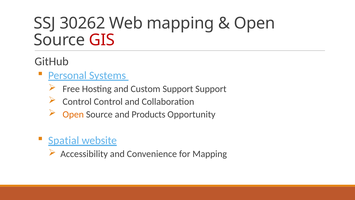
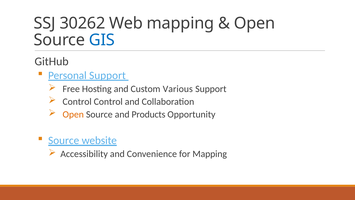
GIS colour: red -> blue (102, 40)
Personal Systems: Systems -> Support (107, 75)
Custom Support: Support -> Various (178, 89)
Spatial: Spatial -> Source (64, 140)
